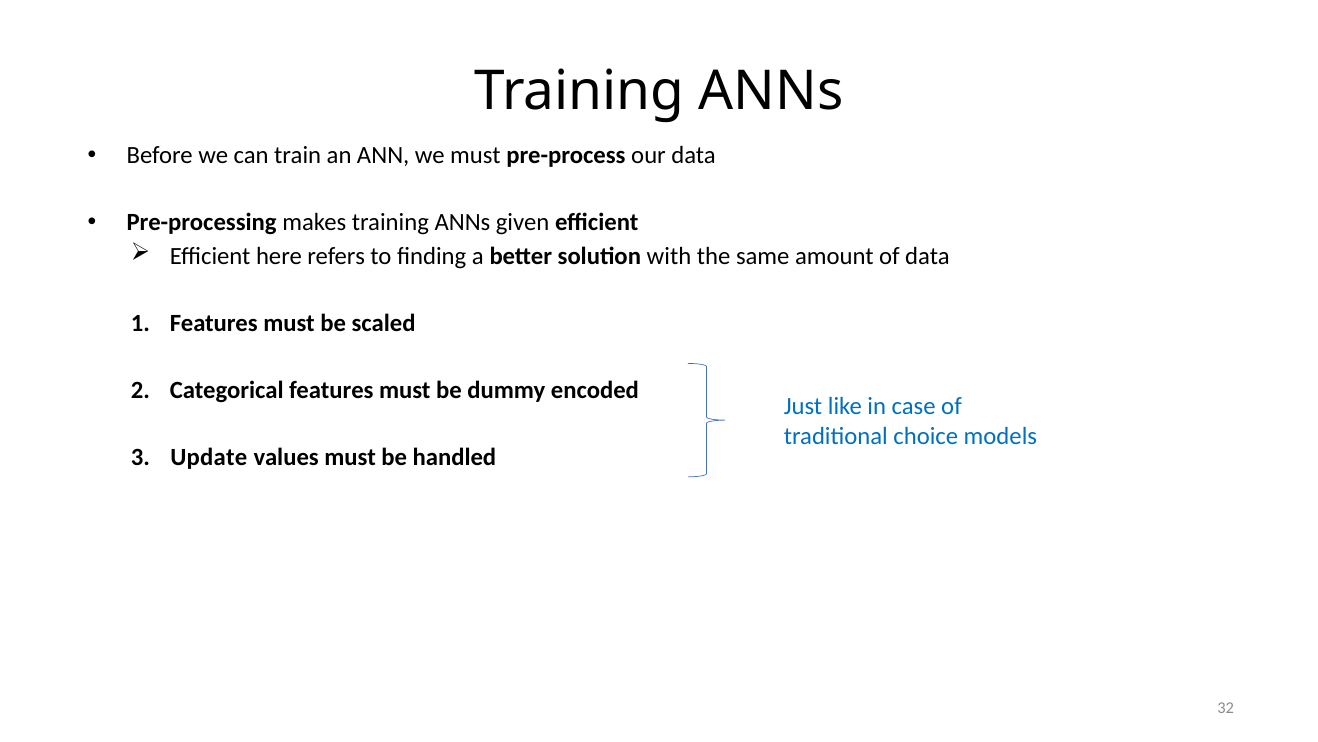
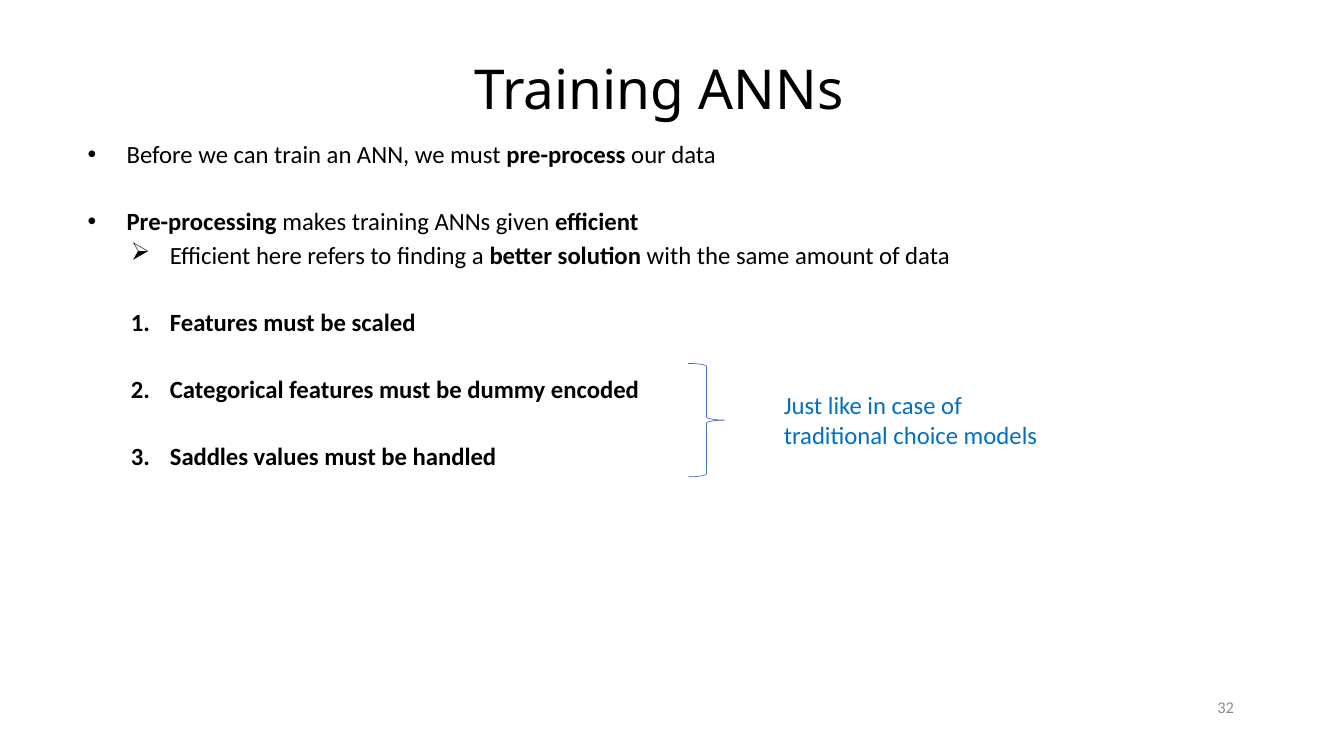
Update: Update -> Saddles (209, 457)
